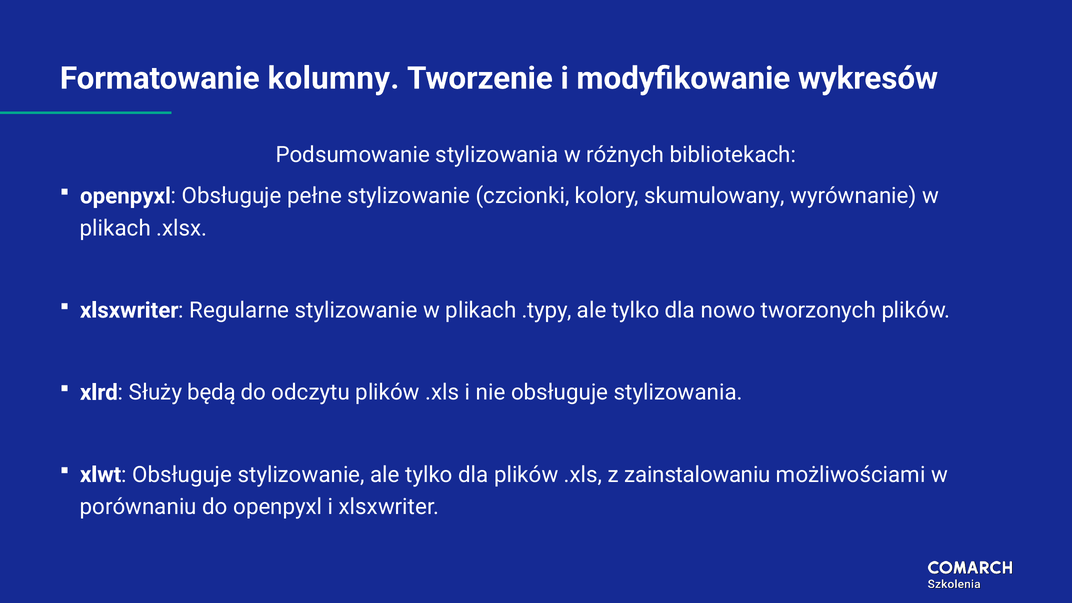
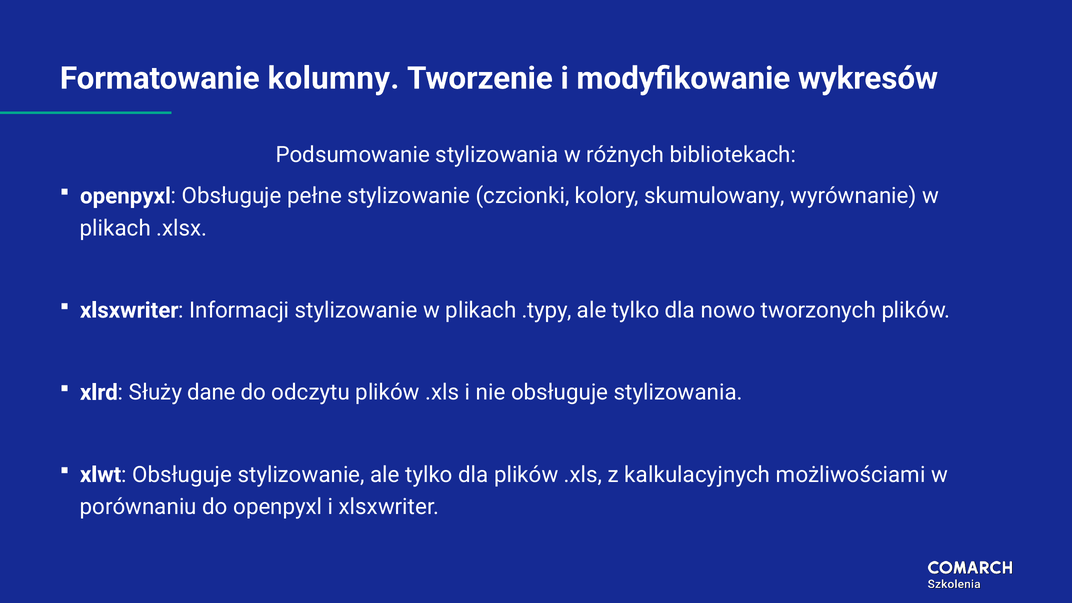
Regularne: Regularne -> Informacji (239, 310)
będą: będą -> dane (211, 392)
zainstalowaniu: zainstalowaniu -> kalkulacyjnych (697, 475)
